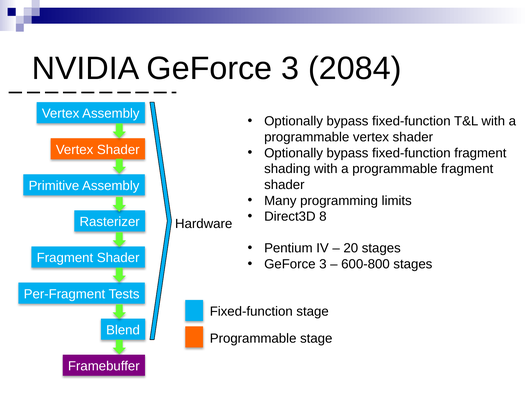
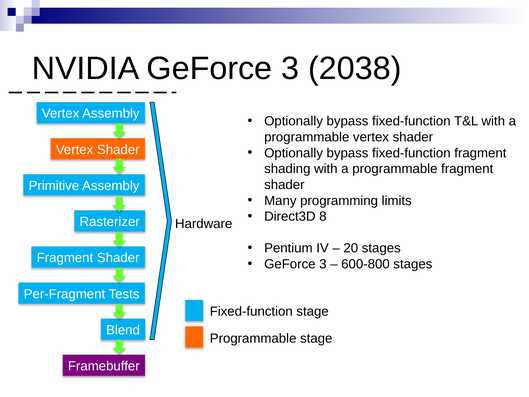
2084: 2084 -> 2038 (355, 68)
